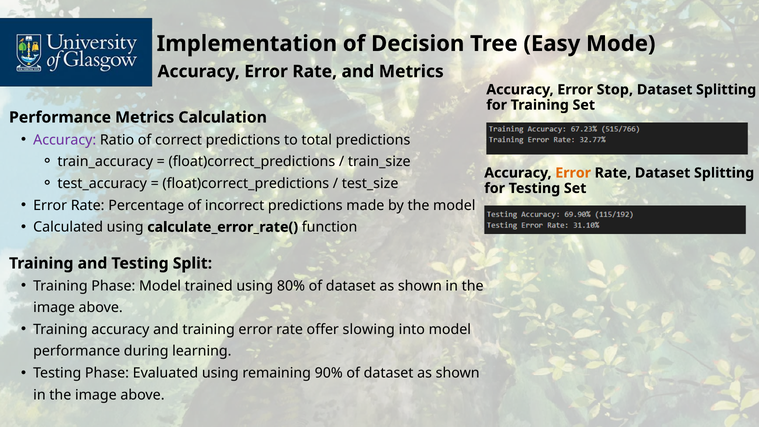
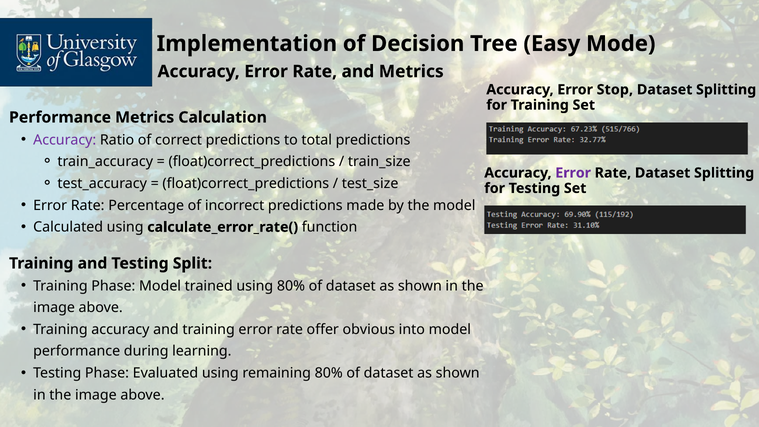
Error colour: orange -> purple (573, 173)
slowing: slowing -> obvious (369, 329)
remaining 90%: 90% -> 80% (329, 373)
